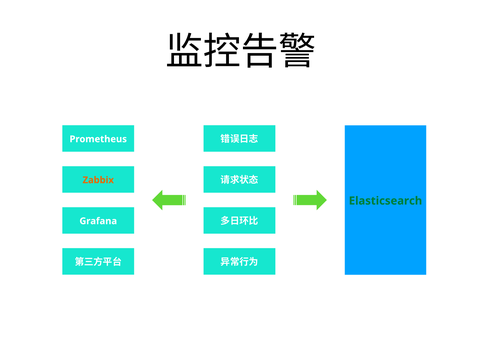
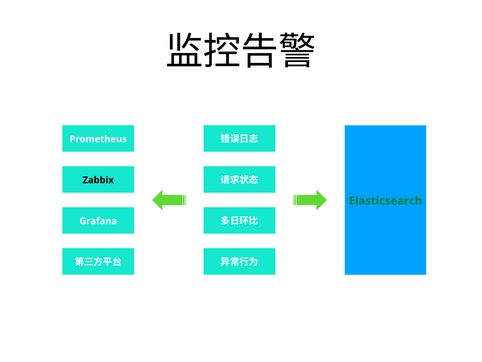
Zabbix colour: orange -> black (98, 180)
